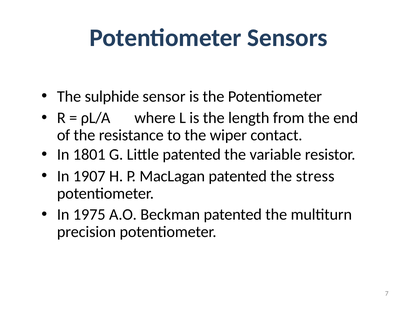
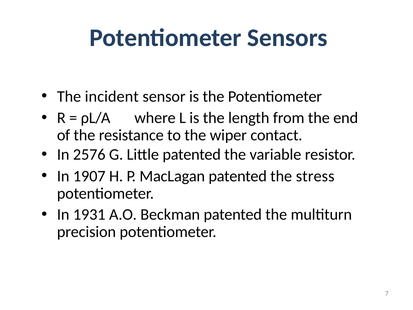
sulphide: sulphide -> incident (112, 96)
1801: 1801 -> 2576 (89, 154)
1975: 1975 -> 1931 (89, 214)
